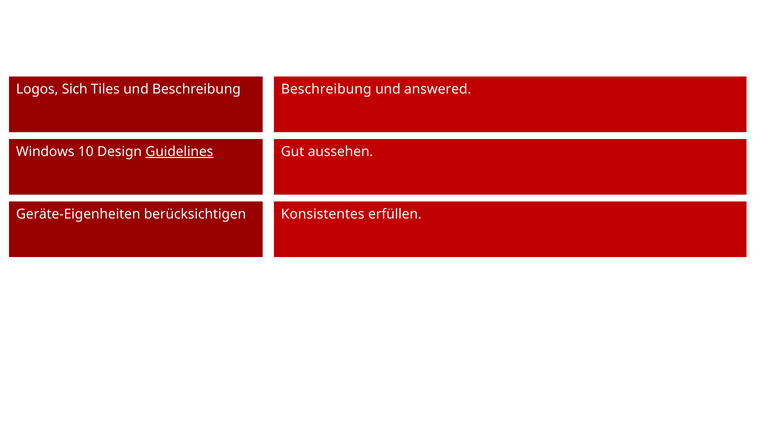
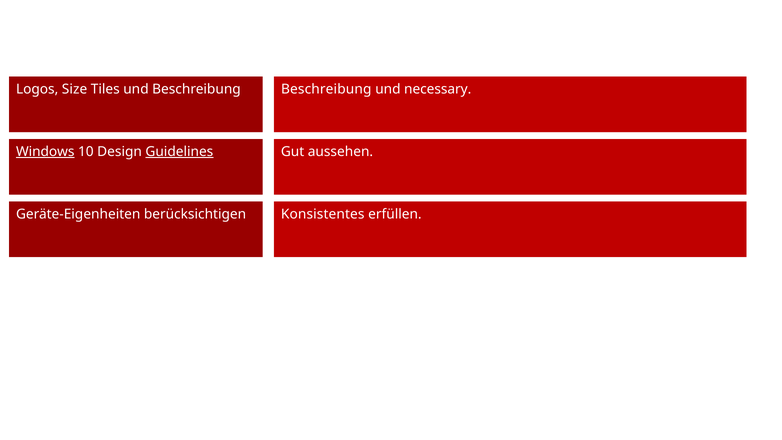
Sich: Sich -> Size (75, 89)
answered: answered -> necessary (438, 89)
Windows underline: none -> present (45, 152)
